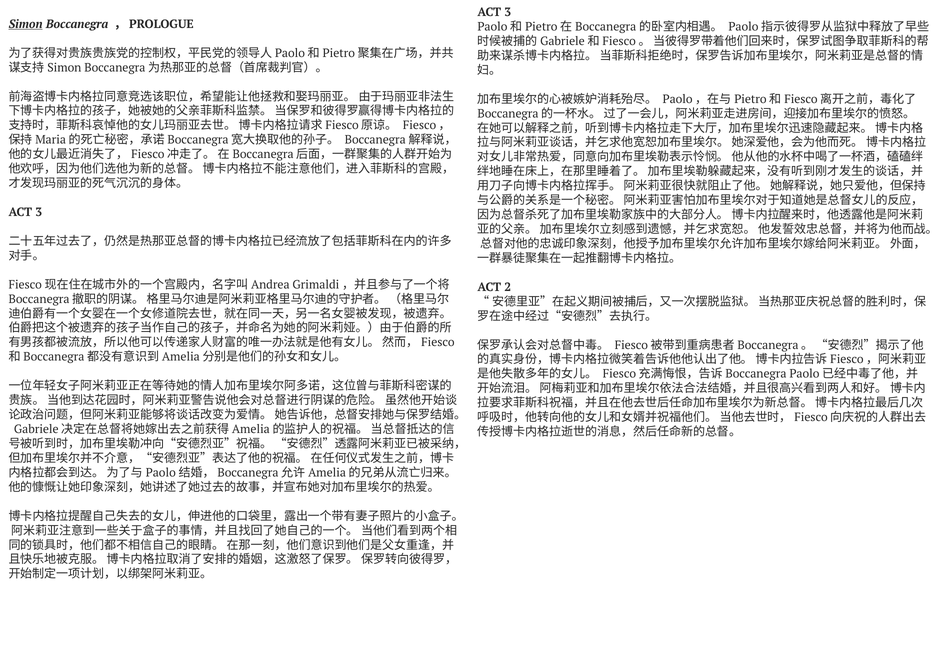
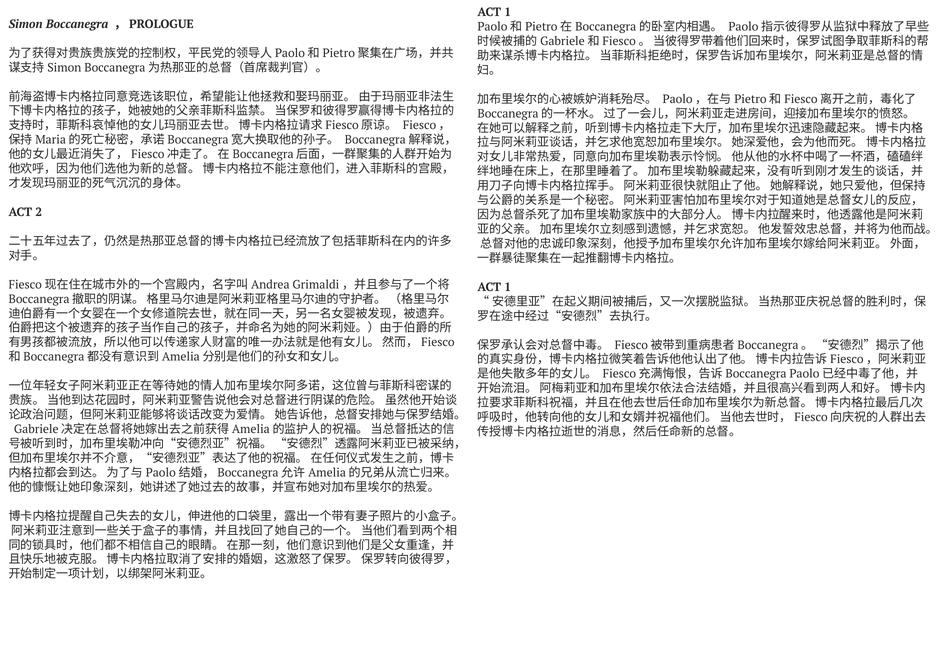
3: 3 -> 1 (508, 12)
Simon underline: present -> none (26, 24)
3: 3 -> 2 (39, 212)
2: 2 -> 1 (508, 287)
